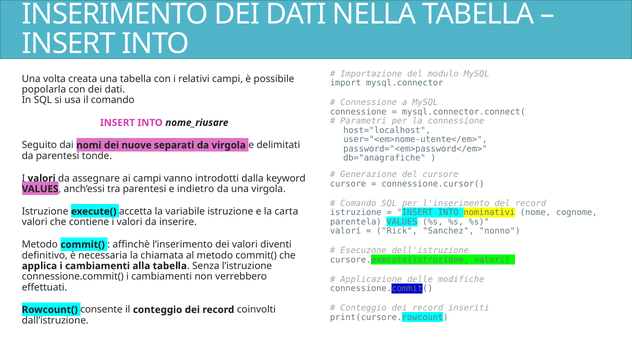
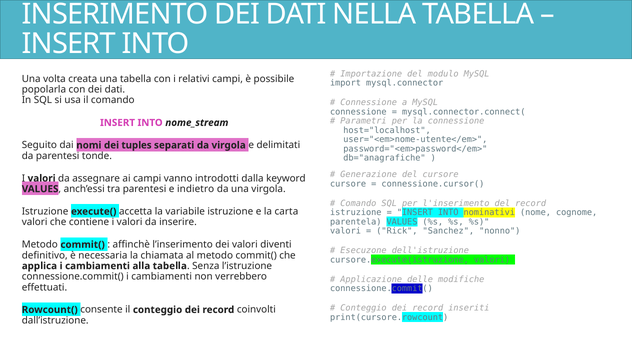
nome_riusare: nome_riusare -> nome_stream (197, 123)
nuove: nuove -> tuples (137, 145)
